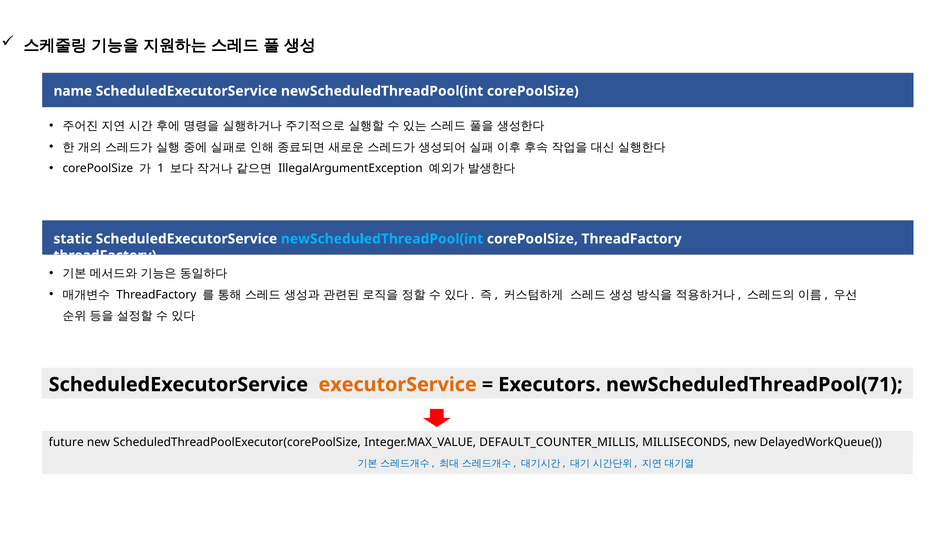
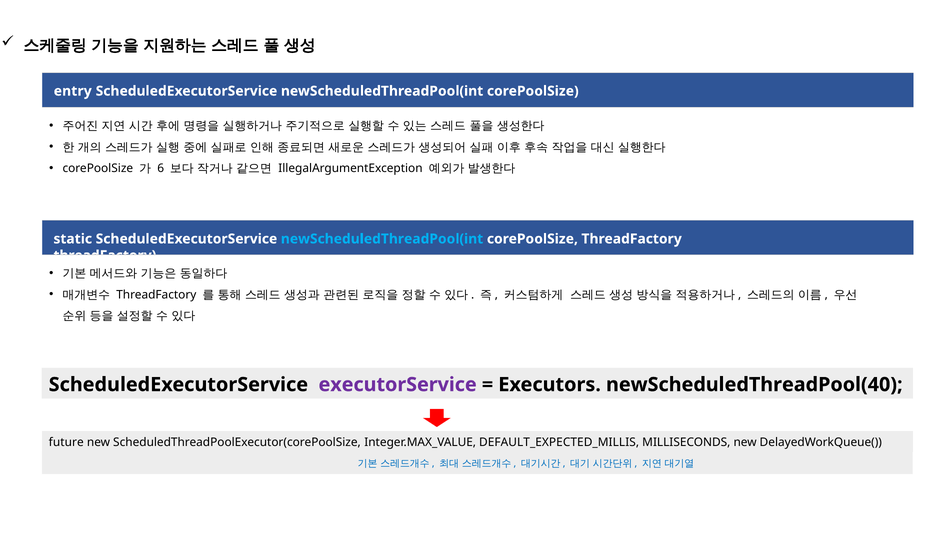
name: name -> entry (73, 91)
1: 1 -> 6 (161, 169)
executorService colour: orange -> purple (398, 385)
newScheduledThreadPool(71: newScheduledThreadPool(71 -> newScheduledThreadPool(40 (754, 385)
DEFAULT_COUNTER_MILLIS: DEFAULT_COUNTER_MILLIS -> DEFAULT_EXPECTED_MILLIS (559, 443)
